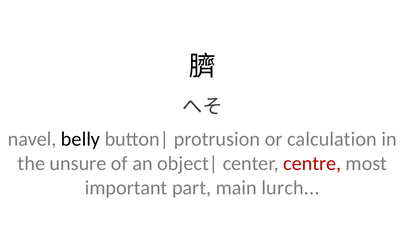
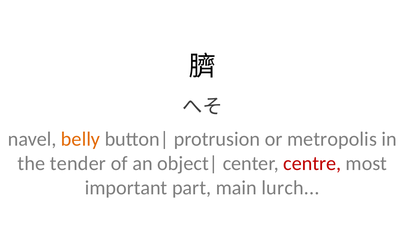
belly colour: black -> orange (81, 139)
calculation: calculation -> metropolis (332, 139)
unsure: unsure -> tender (78, 163)
